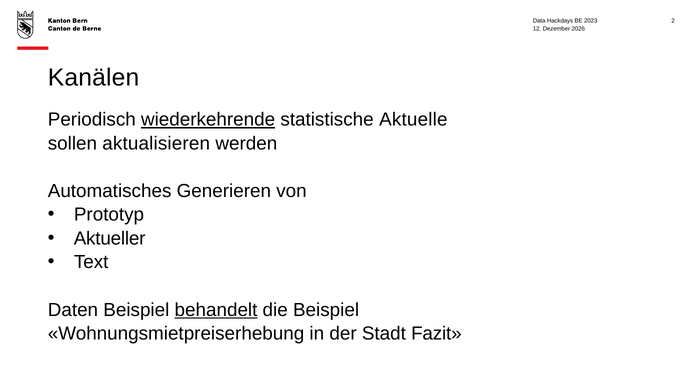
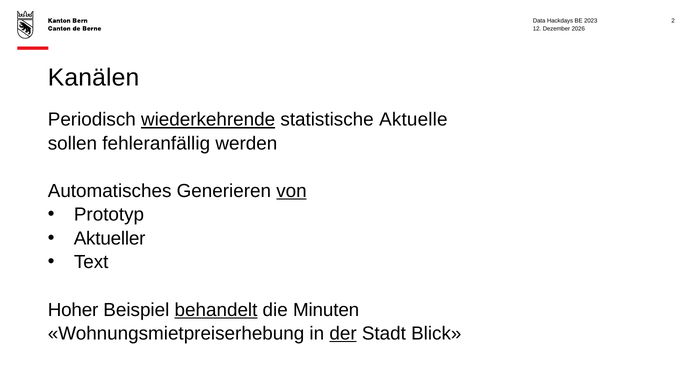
aktualisieren: aktualisieren -> fehleranfällig (156, 143)
von underline: none -> present (291, 191)
Daten: Daten -> Hoher (73, 309)
die Beispiel: Beispiel -> Minuten (326, 309)
der underline: none -> present (343, 333)
Fazit: Fazit -> Blick (436, 333)
